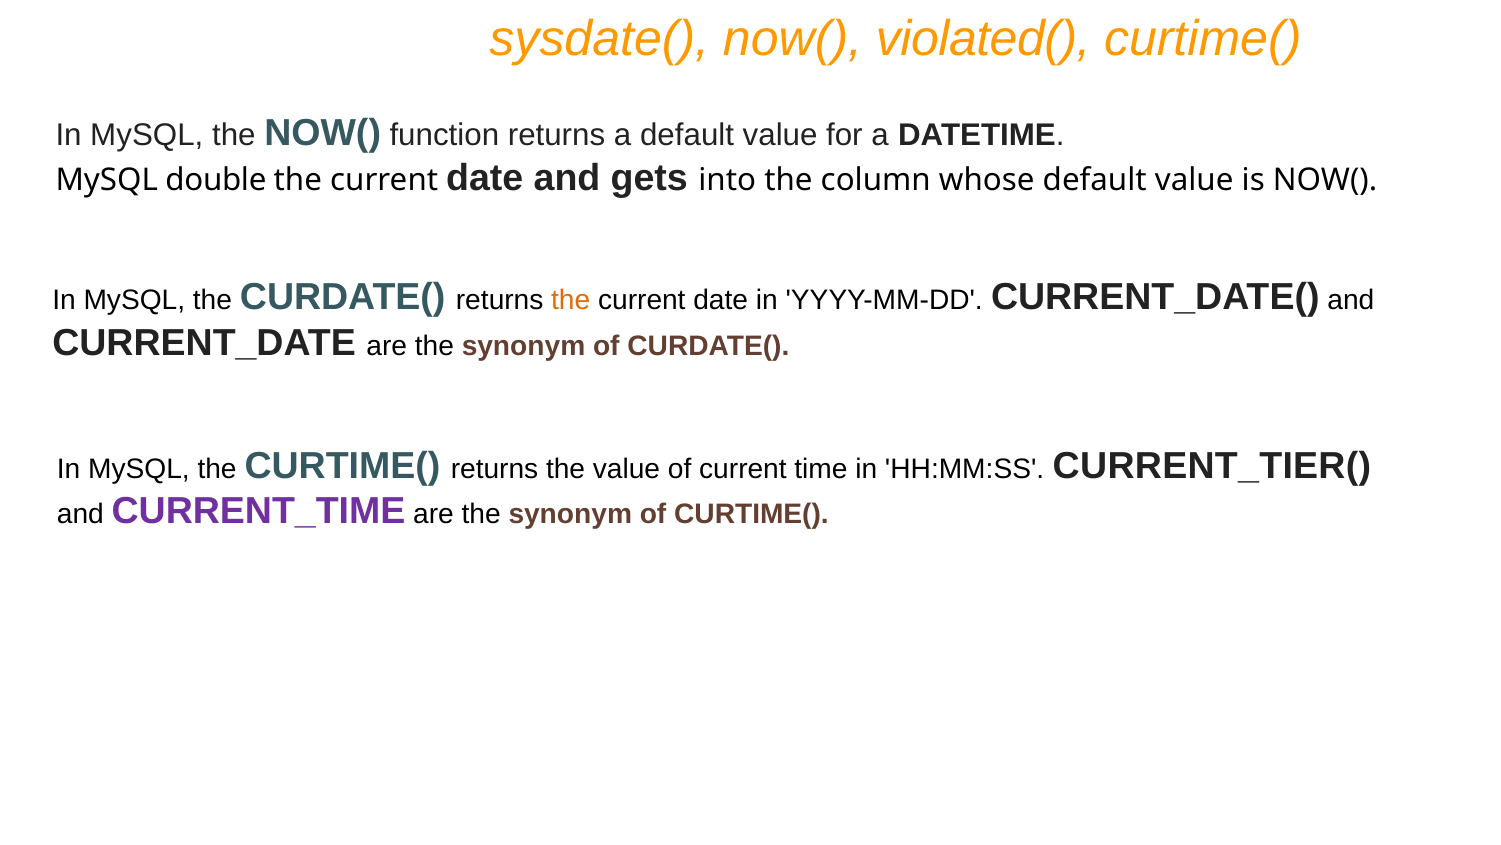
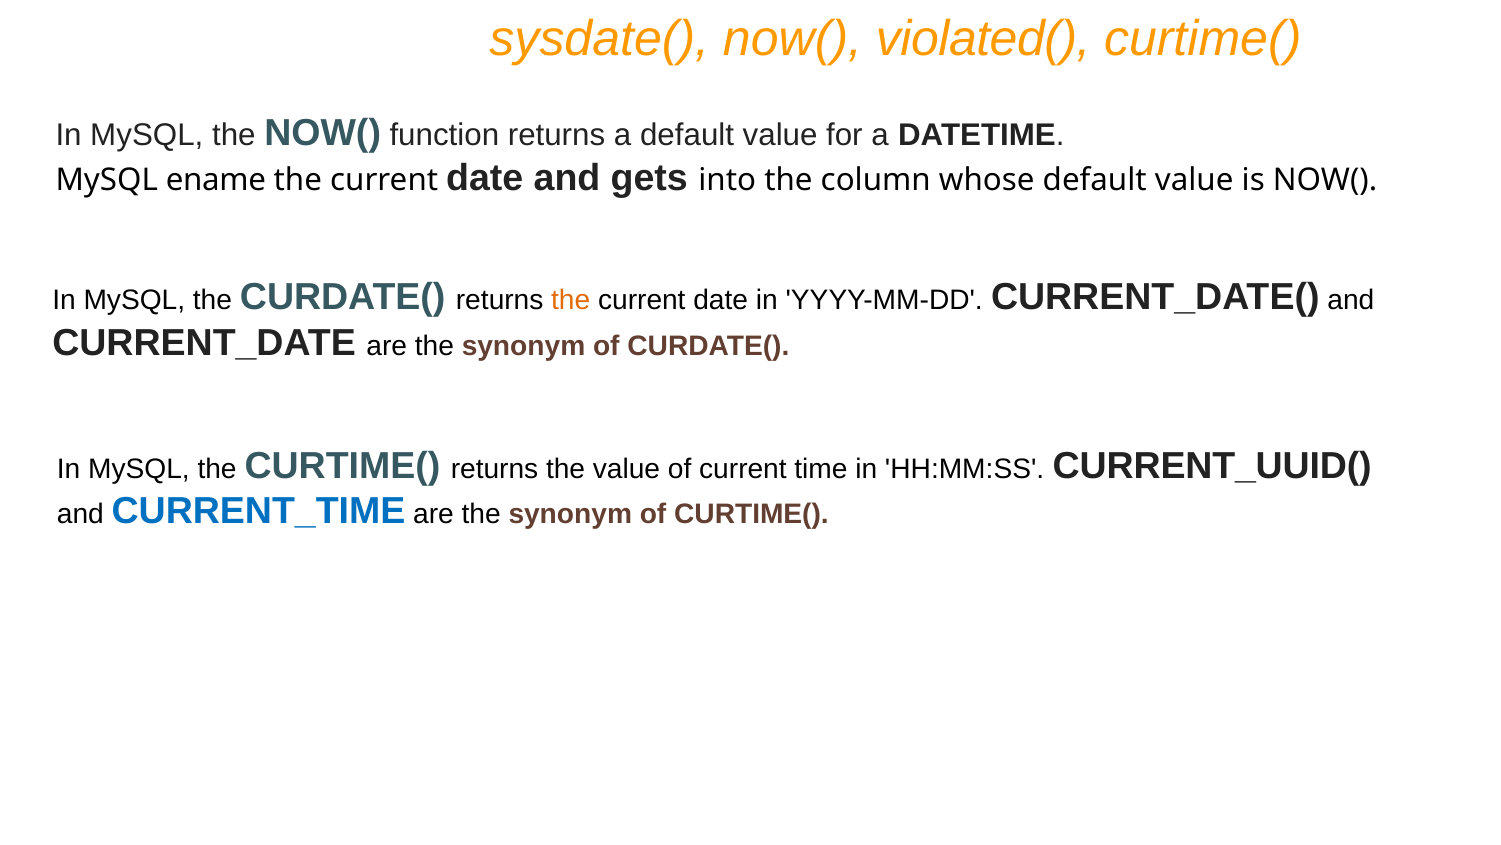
double: double -> ename (216, 180)
CURRENT_TIER(: CURRENT_TIER( -> CURRENT_UUID( (1212, 466)
CURRENT_TIME colour: purple -> blue (258, 511)
